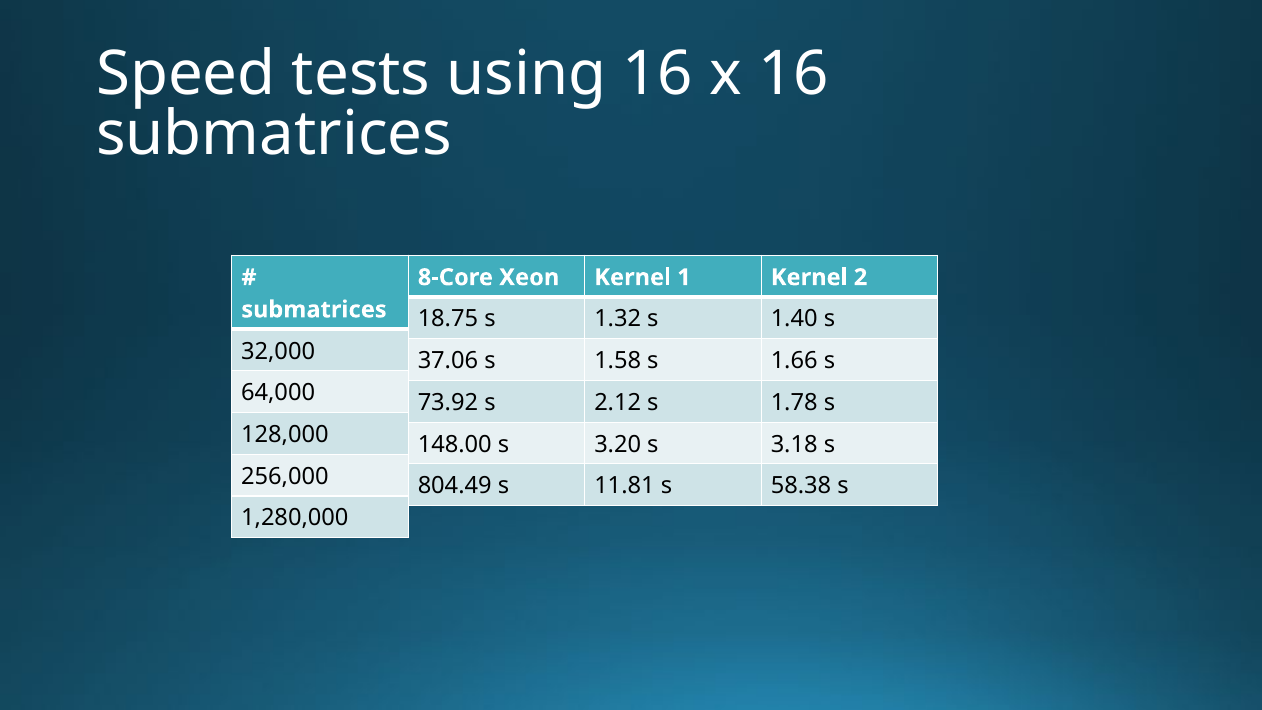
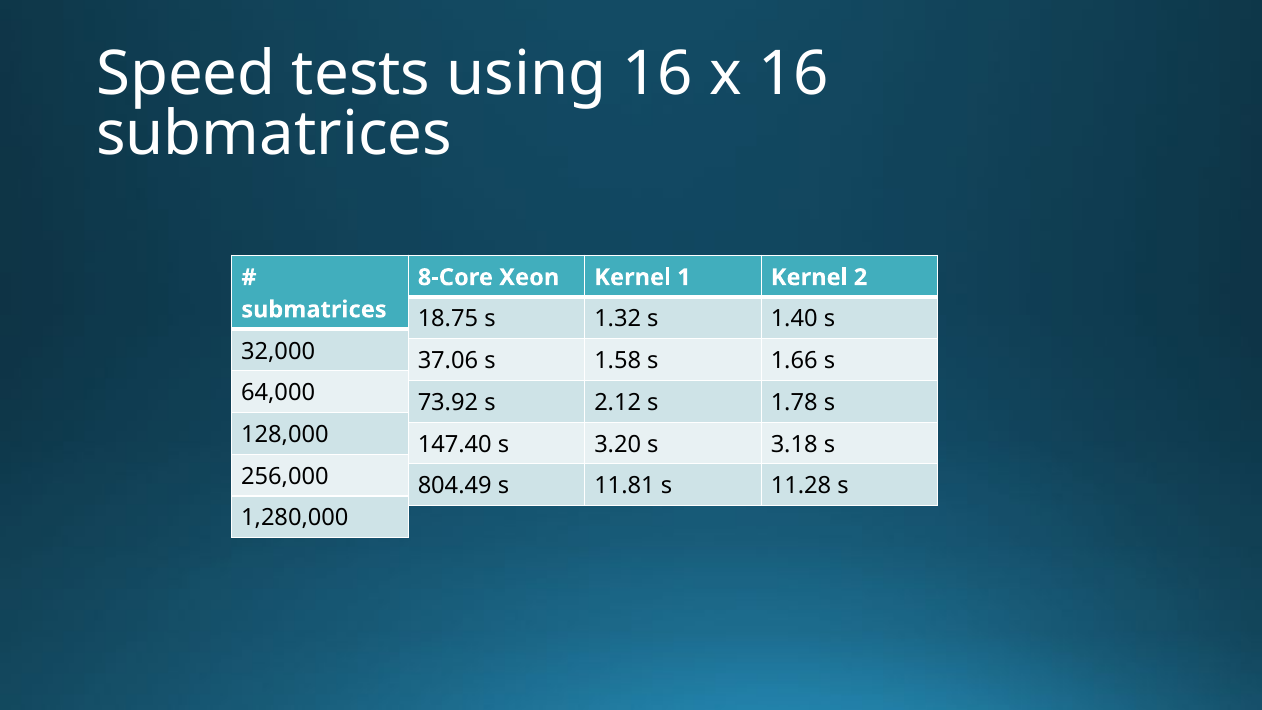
148.00: 148.00 -> 147.40 (455, 444)
58.38: 58.38 -> 11.28 (801, 486)
